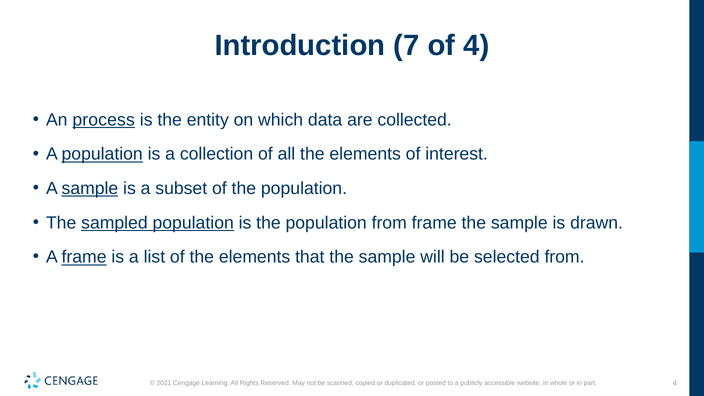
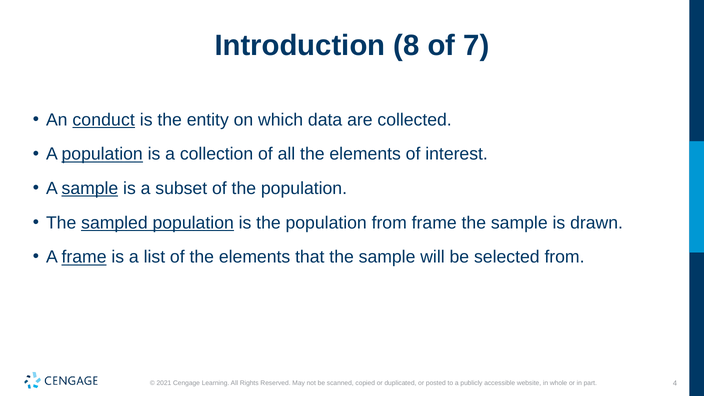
7: 7 -> 8 (406, 46)
of 4: 4 -> 7 (476, 46)
process: process -> conduct (104, 120)
